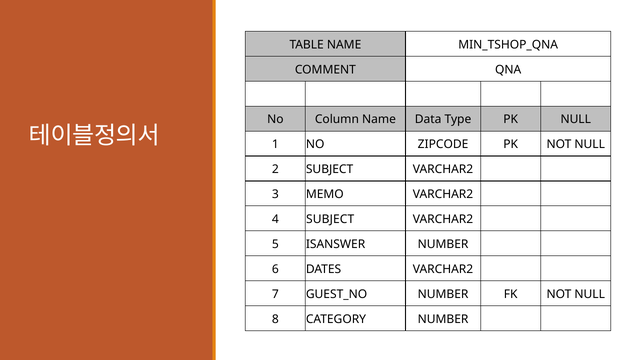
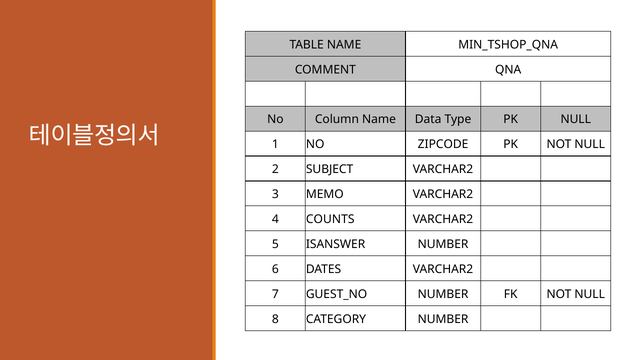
4 SUBJECT: SUBJECT -> COUNTS (330, 220)
